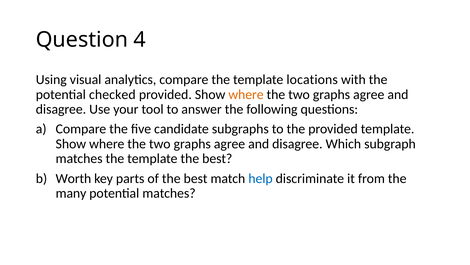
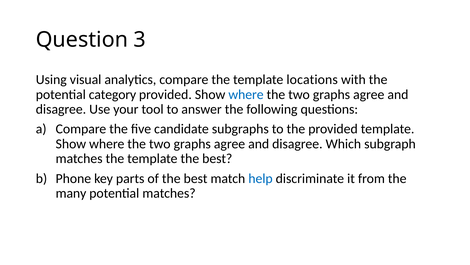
4: 4 -> 3 (140, 39)
checked: checked -> category (112, 94)
where colour: orange -> blue (246, 94)
Worth: Worth -> Phone (73, 178)
